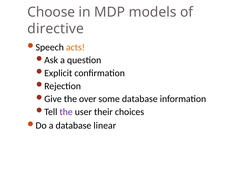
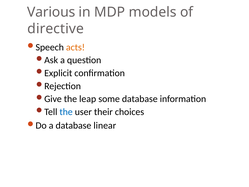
Choose: Choose -> Various (51, 12)
over: over -> leap (88, 99)
the colour: purple -> blue (66, 112)
